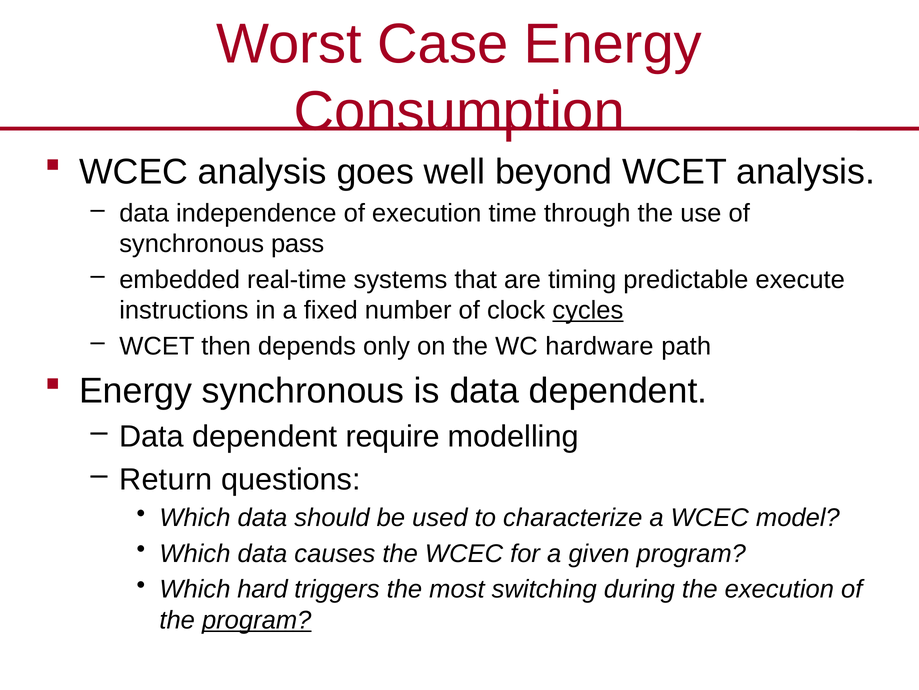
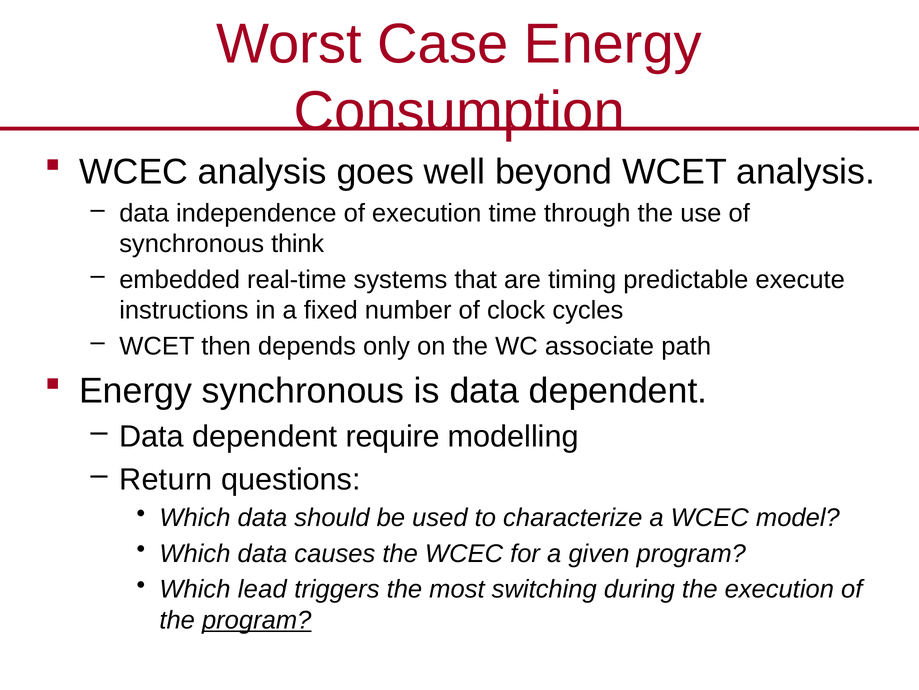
pass: pass -> think (298, 244)
cycles underline: present -> none (588, 310)
hardware: hardware -> associate (599, 346)
hard: hard -> lead (262, 589)
